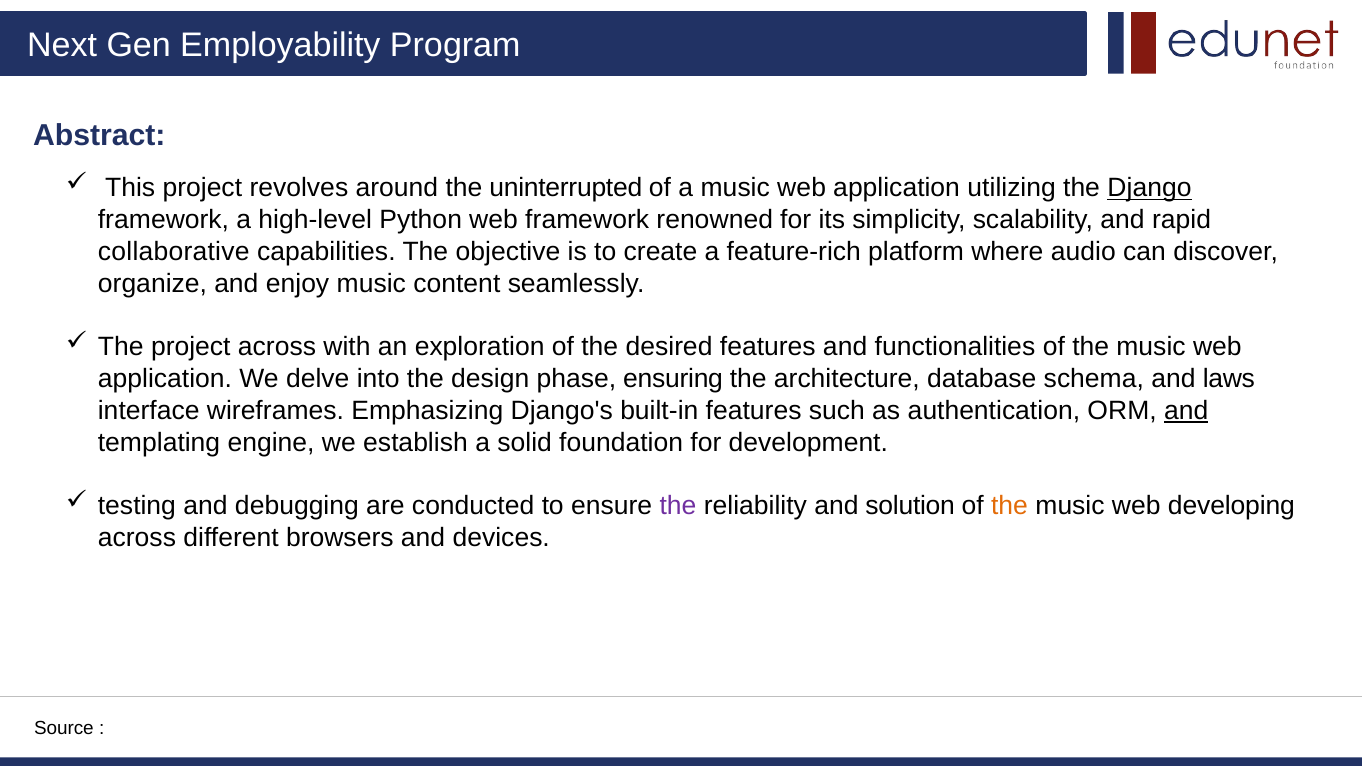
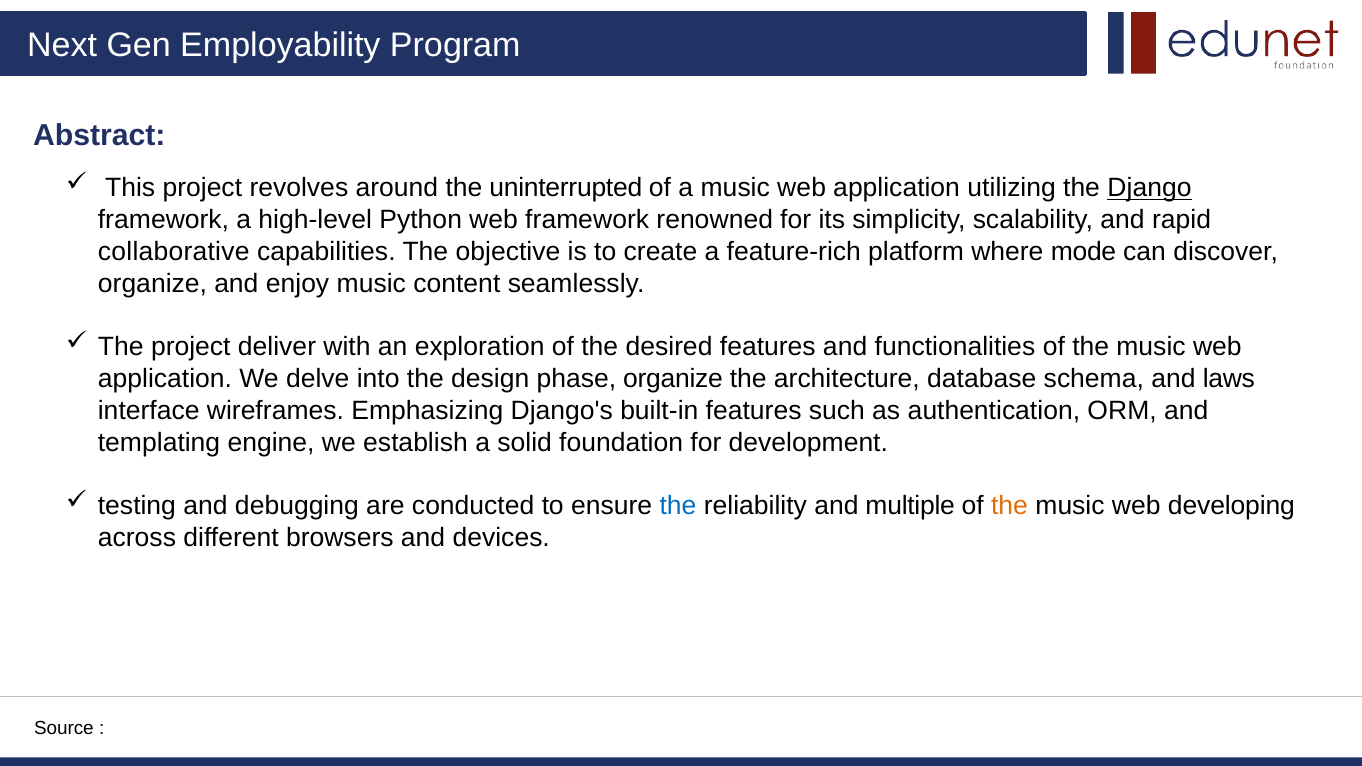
audio: audio -> mode (1083, 252)
project across: across -> deliver (277, 347)
phase ensuring: ensuring -> organize (673, 379)
and underline: present -> none (1186, 411)
the colour: purple -> blue (678, 506)
solution: solution -> multiple (910, 506)
